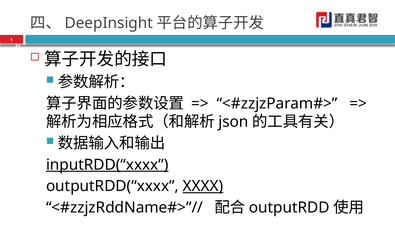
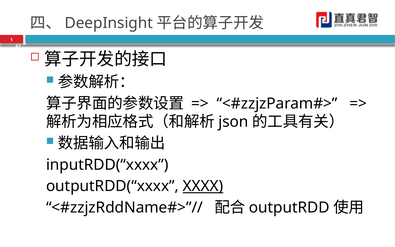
inputRDD(“xxxx underline: present -> none (107, 165)
